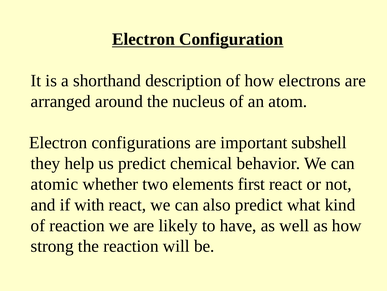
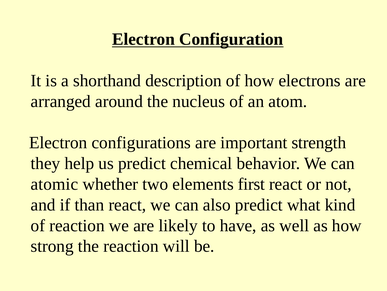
subshell: subshell -> strength (319, 142)
with: with -> than (89, 204)
